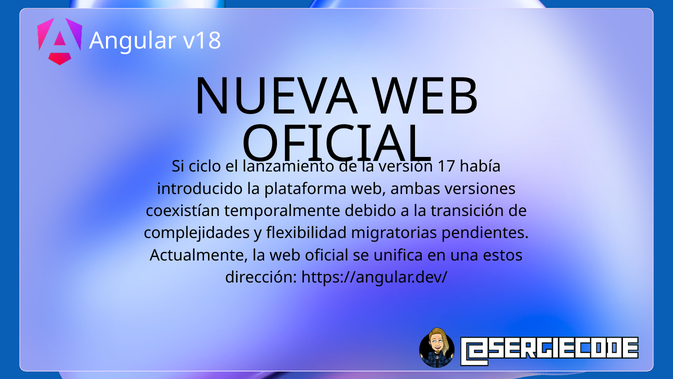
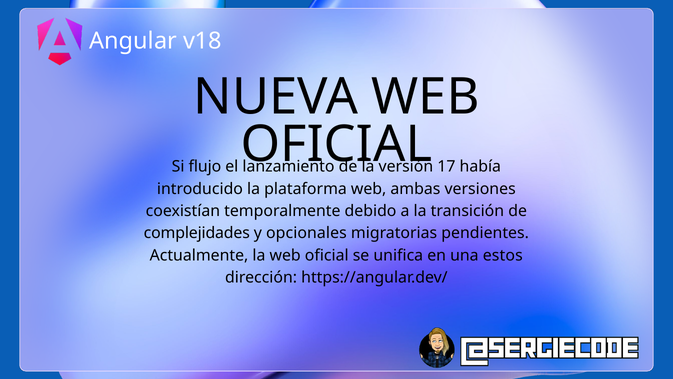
ciclo: ciclo -> flujo (205, 166)
flexibilidad: flexibilidad -> opcionales (306, 233)
